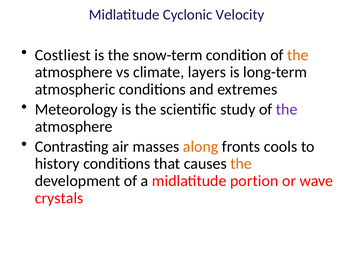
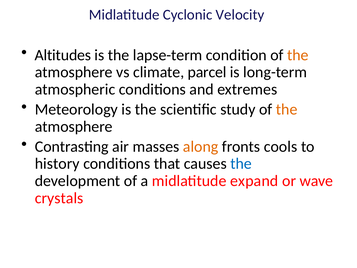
Costliest: Costliest -> Altitudes (63, 55)
snow-term: snow-term -> lapse-term (168, 55)
layers: layers -> parcel (207, 72)
the colour: purple -> orange (287, 109)
the colour: orange -> blue (241, 164)
portion: portion -> expand (254, 181)
